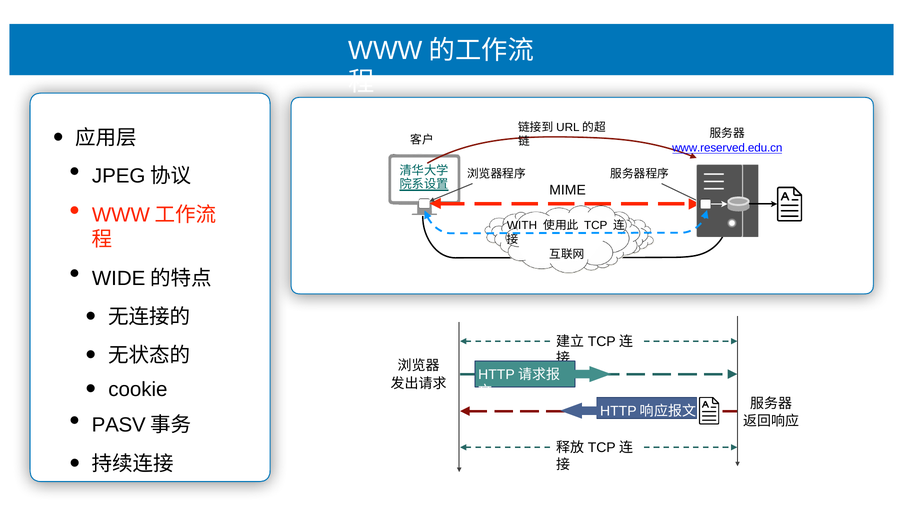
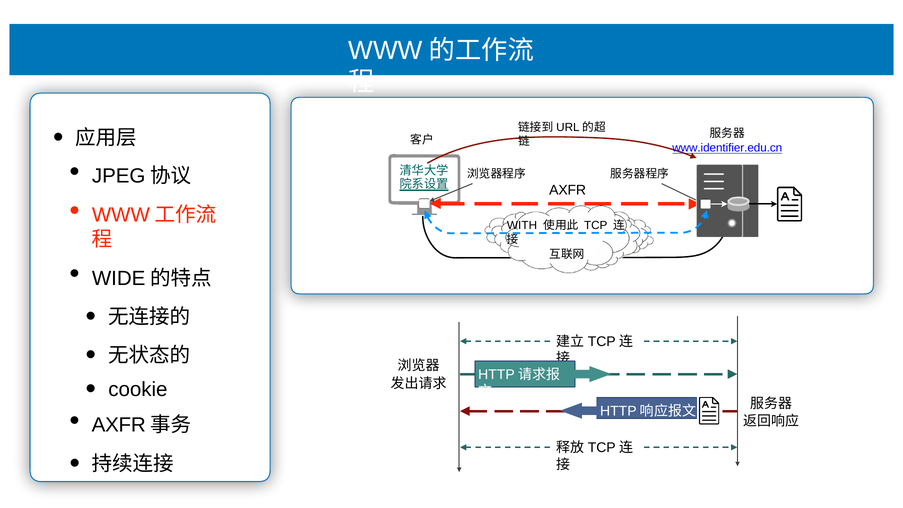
www.reserved.edu.cn: www.reserved.edu.cn -> www.identifier.edu.cn (727, 148)
MIME: MIME -> AXFR (568, 190)
PASV: PASV -> AXFR (119, 425)
